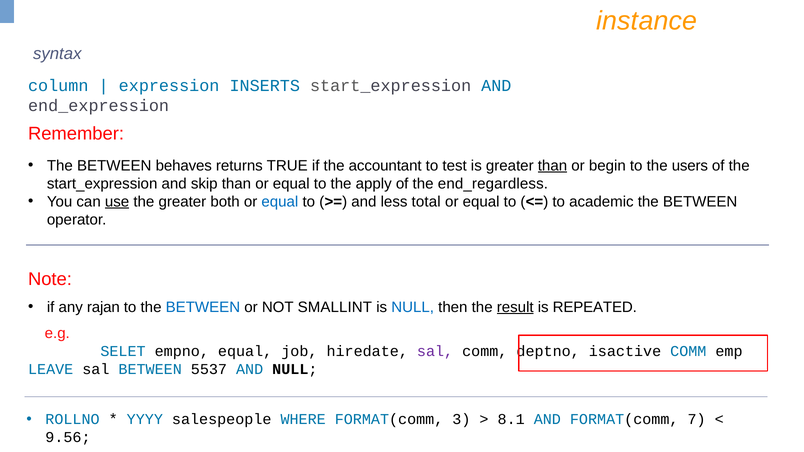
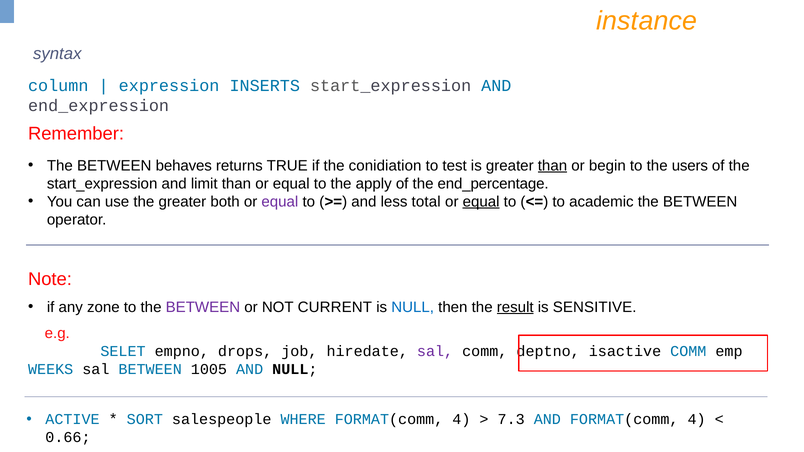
accountant: accountant -> conidiation (385, 166)
skip: skip -> limit (204, 184)
end_regardless: end_regardless -> end_percentage (493, 184)
use underline: present -> none (117, 202)
equal colour: blue -> purple (280, 202)
equal underline: none -> present (481, 202)
rajan: rajan -> zone (103, 307)
BETWEEN colour: blue -> purple (203, 307)
SMALLINT: SMALLINT -> CURRENT (335, 307)
REPEATED: REPEATED -> SENSITIVE (595, 307)
empno equal: equal -> drops (245, 352)
LEAVE: LEAVE -> WEEKS (51, 370)
5537: 5537 -> 1005 (209, 370)
ROLLNO: ROLLNO -> ACTIVE (72, 420)
YYYY: YYYY -> SORT (145, 420)
WHERE FORMAT(comm 3: 3 -> 4 (461, 420)
8.1: 8.1 -> 7.3 (511, 420)
AND FORMAT(comm 7: 7 -> 4 (697, 420)
9.56: 9.56 -> 0.66 (68, 438)
